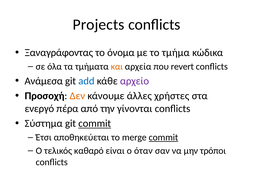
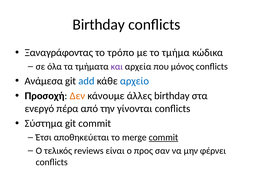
Projects: Projects -> Birthday (99, 24)
όνομα: όνομα -> τρόπο (121, 53)
και colour: orange -> purple (117, 67)
revert: revert -> μόνος (182, 67)
αρχείο colour: purple -> blue (134, 81)
άλλες χρήστες: χρήστες -> birthday (172, 96)
commit underline: present -> none (95, 123)
καθαρό: καθαρό -> reviews (89, 151)
όταν: όταν -> προς (143, 151)
τρόποι: τρόποι -> φέρνει (213, 151)
